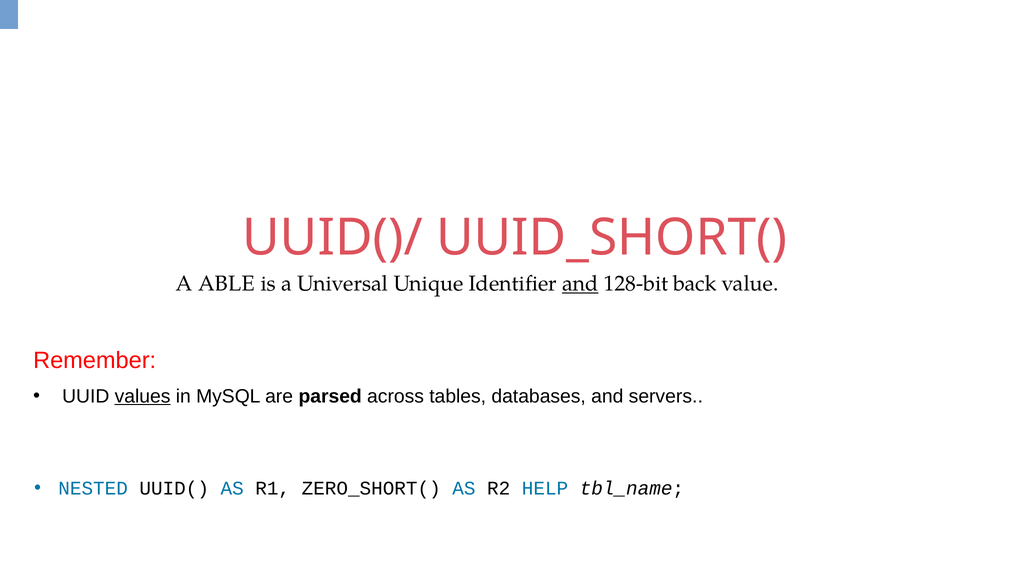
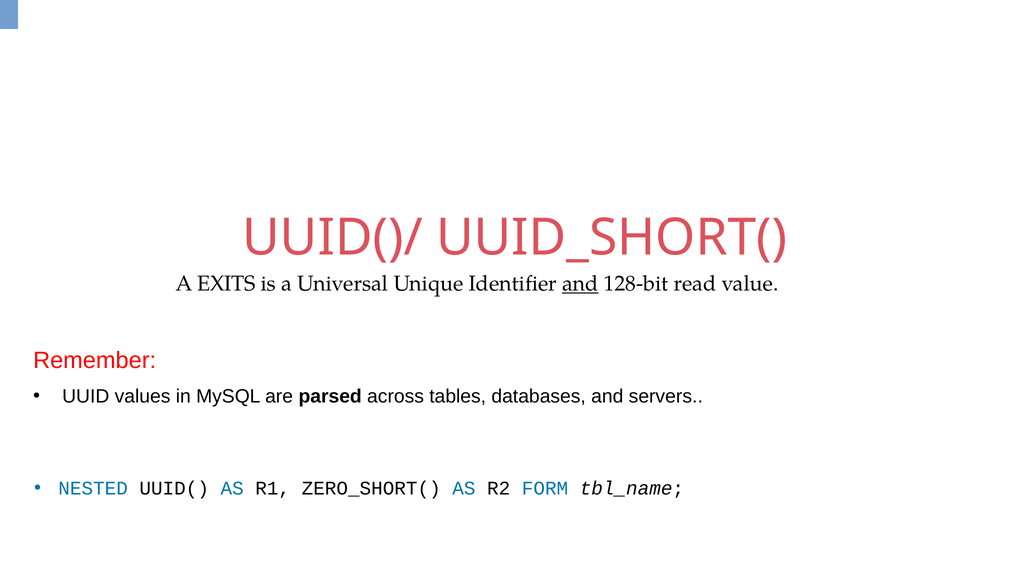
ABLE: ABLE -> EXITS (227, 284)
back: back -> read (695, 284)
values underline: present -> none (143, 396)
HELP: HELP -> FORM (545, 489)
